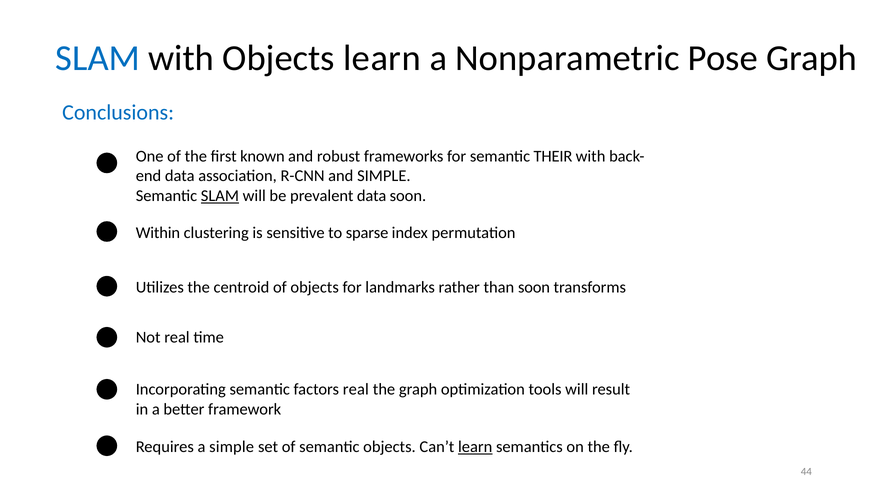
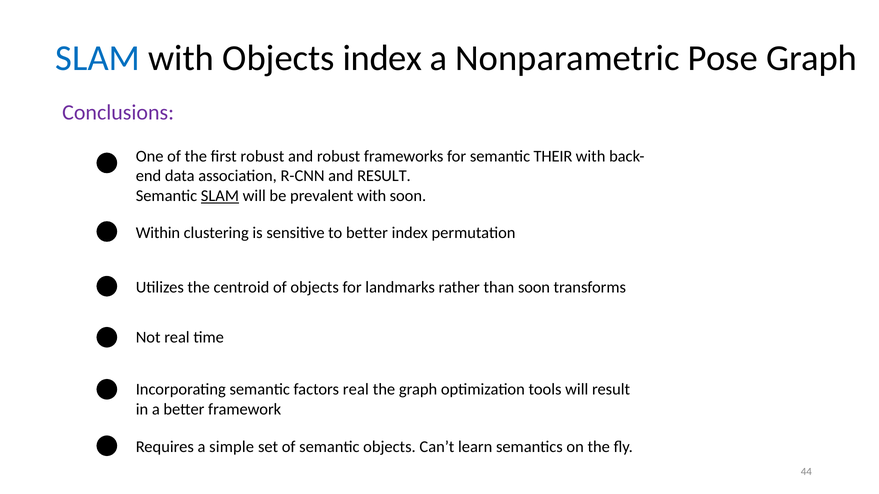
Objects learn: learn -> index (382, 58)
Conclusions colour: blue -> purple (118, 112)
first known: known -> robust (262, 156)
and SIMPLE: SIMPLE -> RESULT (384, 176)
prevalent data: data -> with (372, 196)
to sparse: sparse -> better (367, 233)
learn underline: present -> none (475, 447)
